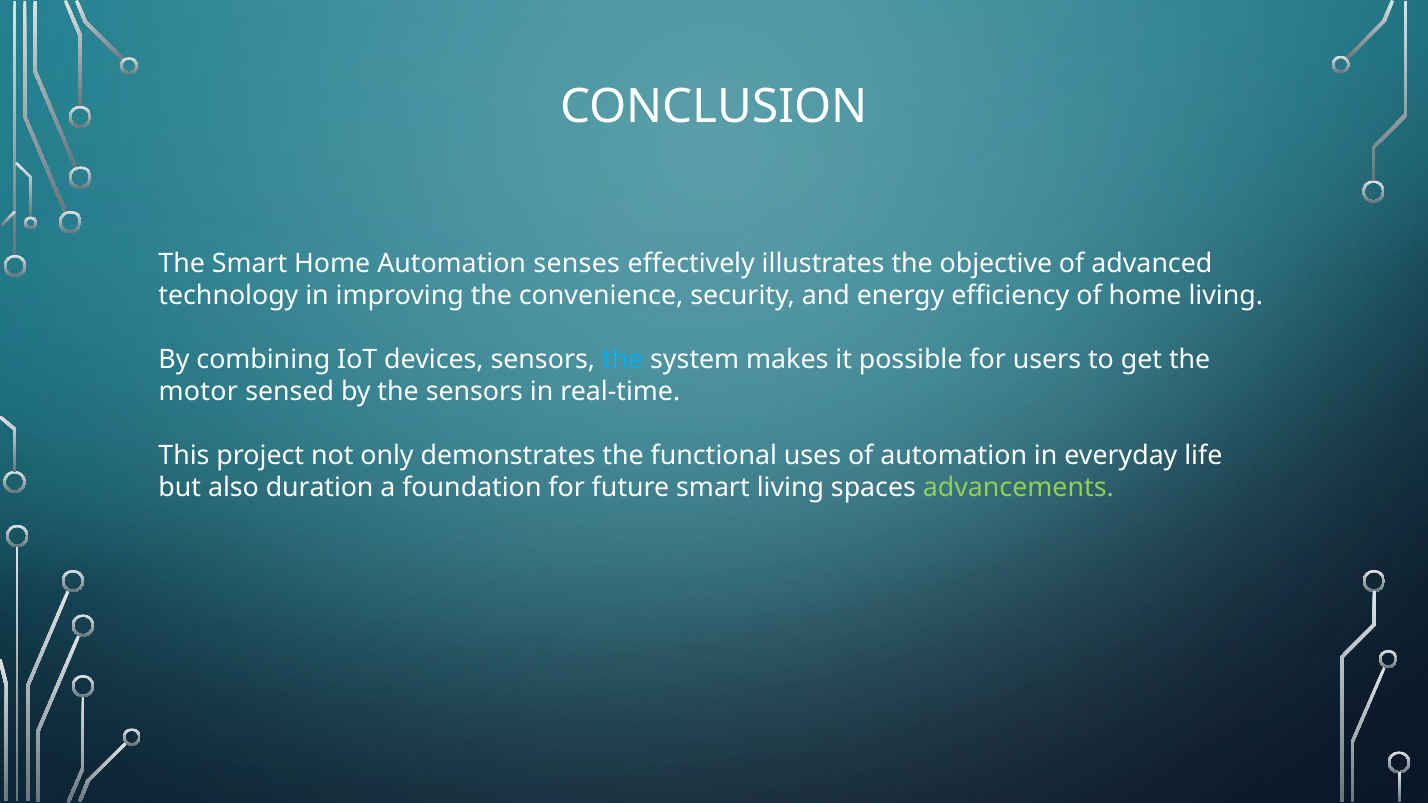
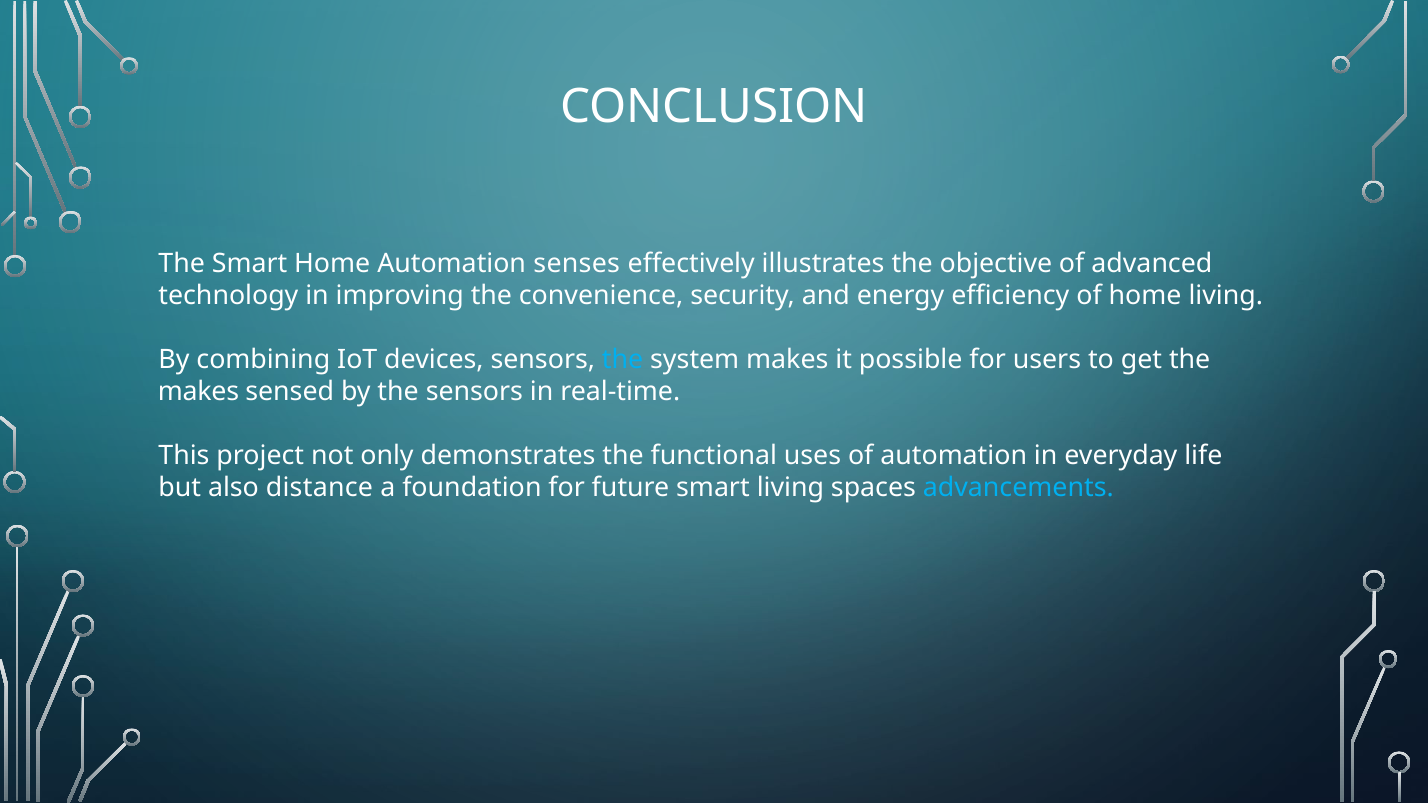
motor: motor -> makes (199, 392)
duration: duration -> distance (319, 488)
advancements colour: light green -> light blue (1018, 488)
